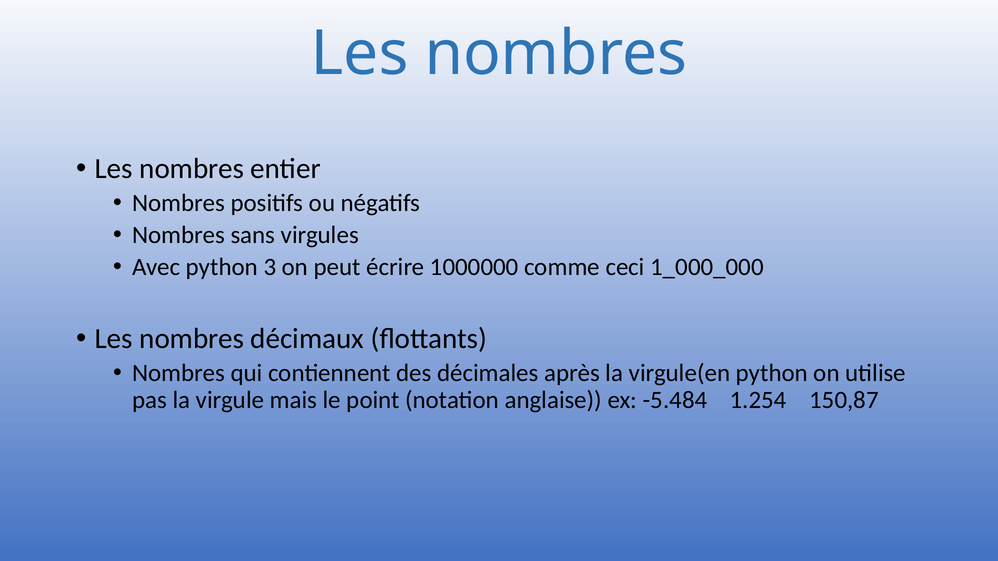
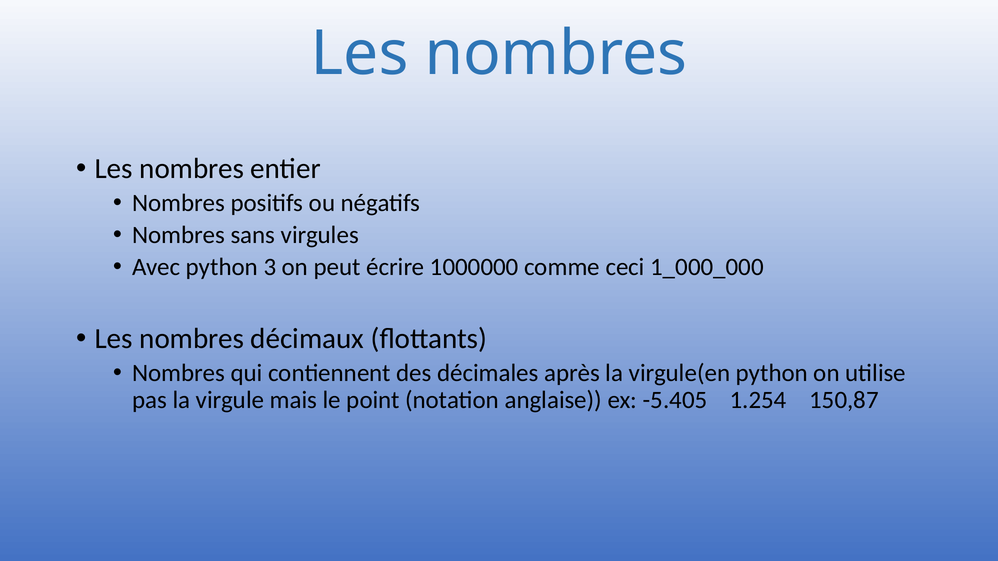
-5.484: -5.484 -> -5.405 (675, 400)
